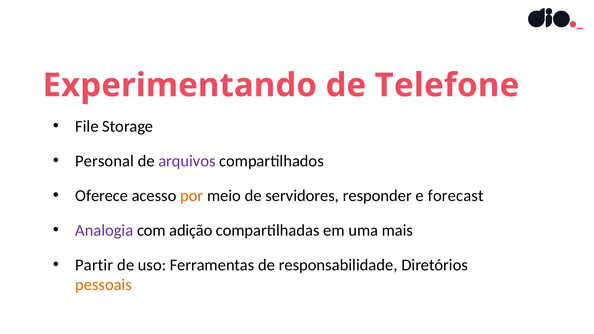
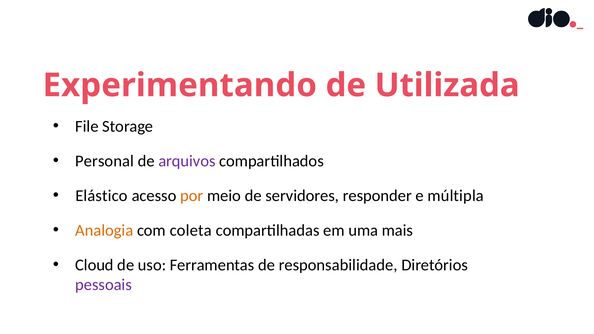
Telefone: Telefone -> Utilizada (447, 85)
Oferece: Oferece -> Elástico (102, 196)
forecast: forecast -> múltipla (456, 196)
Analogia colour: purple -> orange (104, 230)
adição: adição -> coleta (191, 230)
Partir: Partir -> Cloud (94, 265)
pessoais colour: orange -> purple (104, 285)
